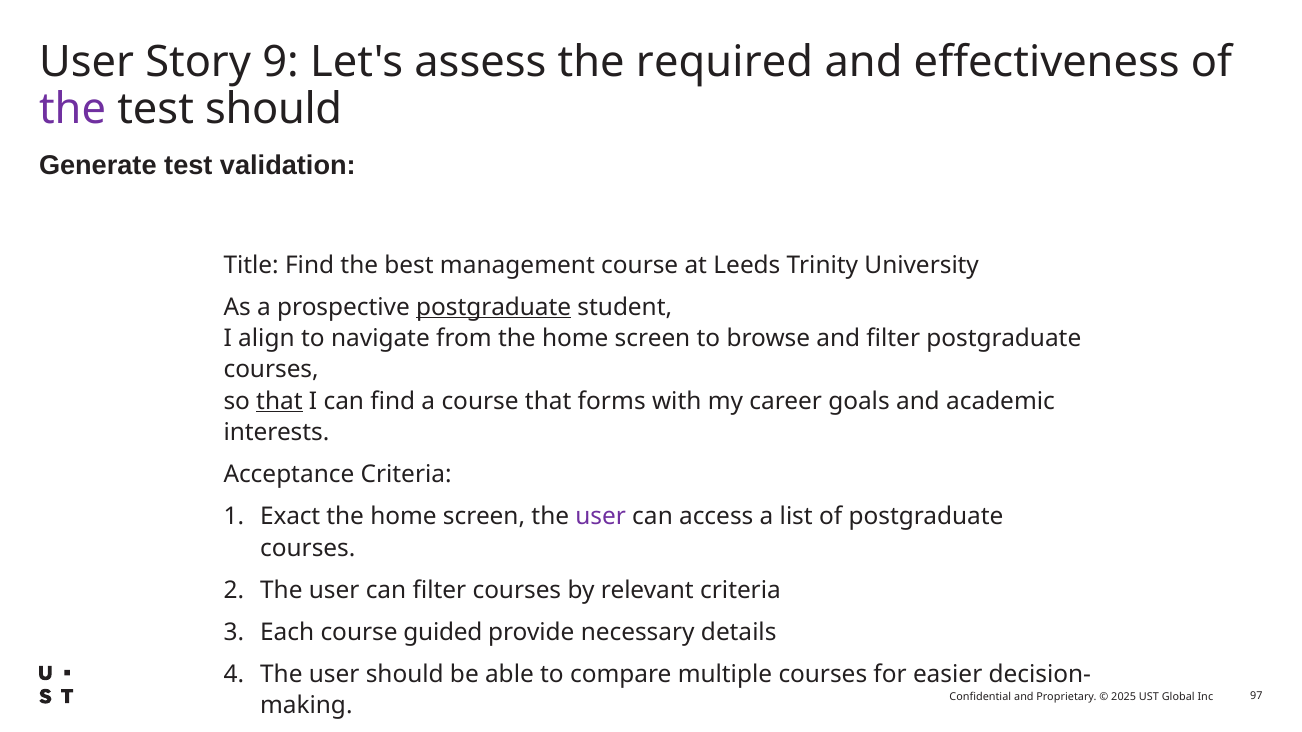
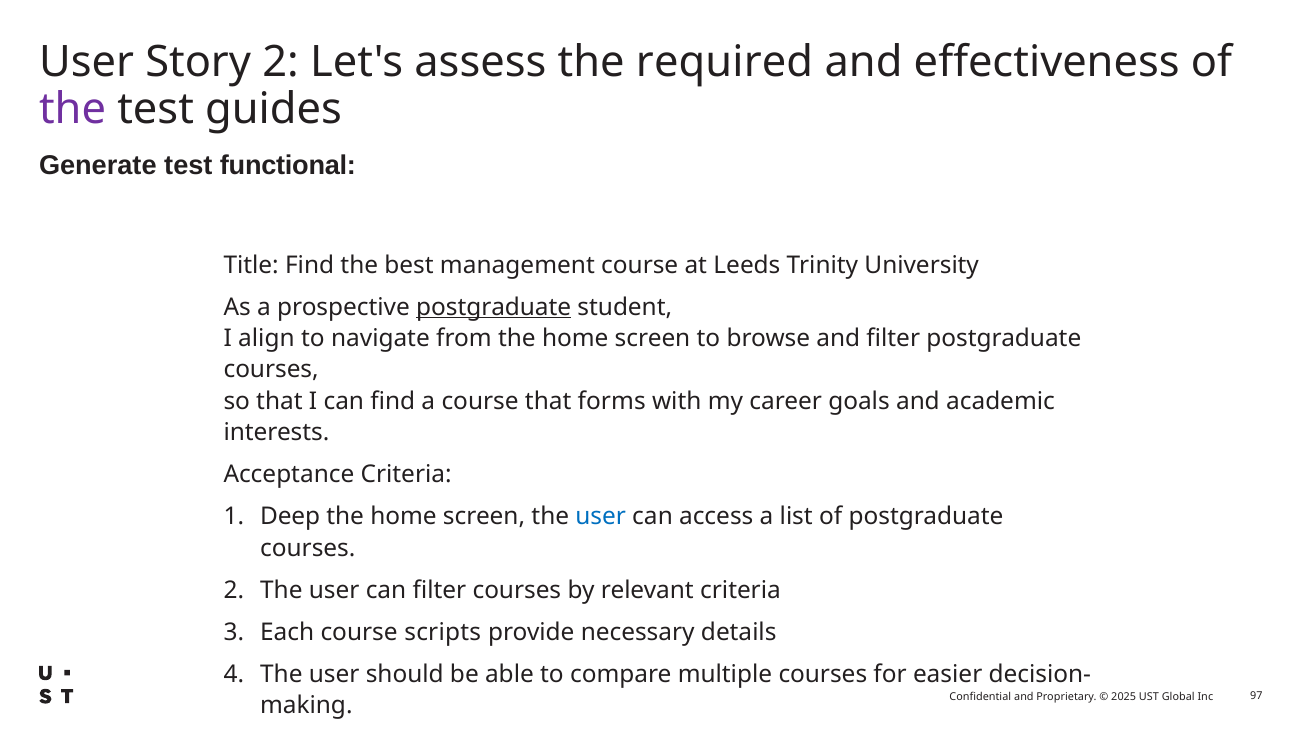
Story 9: 9 -> 2 (281, 62)
test should: should -> guides (274, 109)
validation: validation -> functional (288, 166)
that underline: present -> none (279, 401)
Exact: Exact -> Deep (290, 517)
user colour: purple -> blue (601, 517)
guided: guided -> scripts (443, 633)
